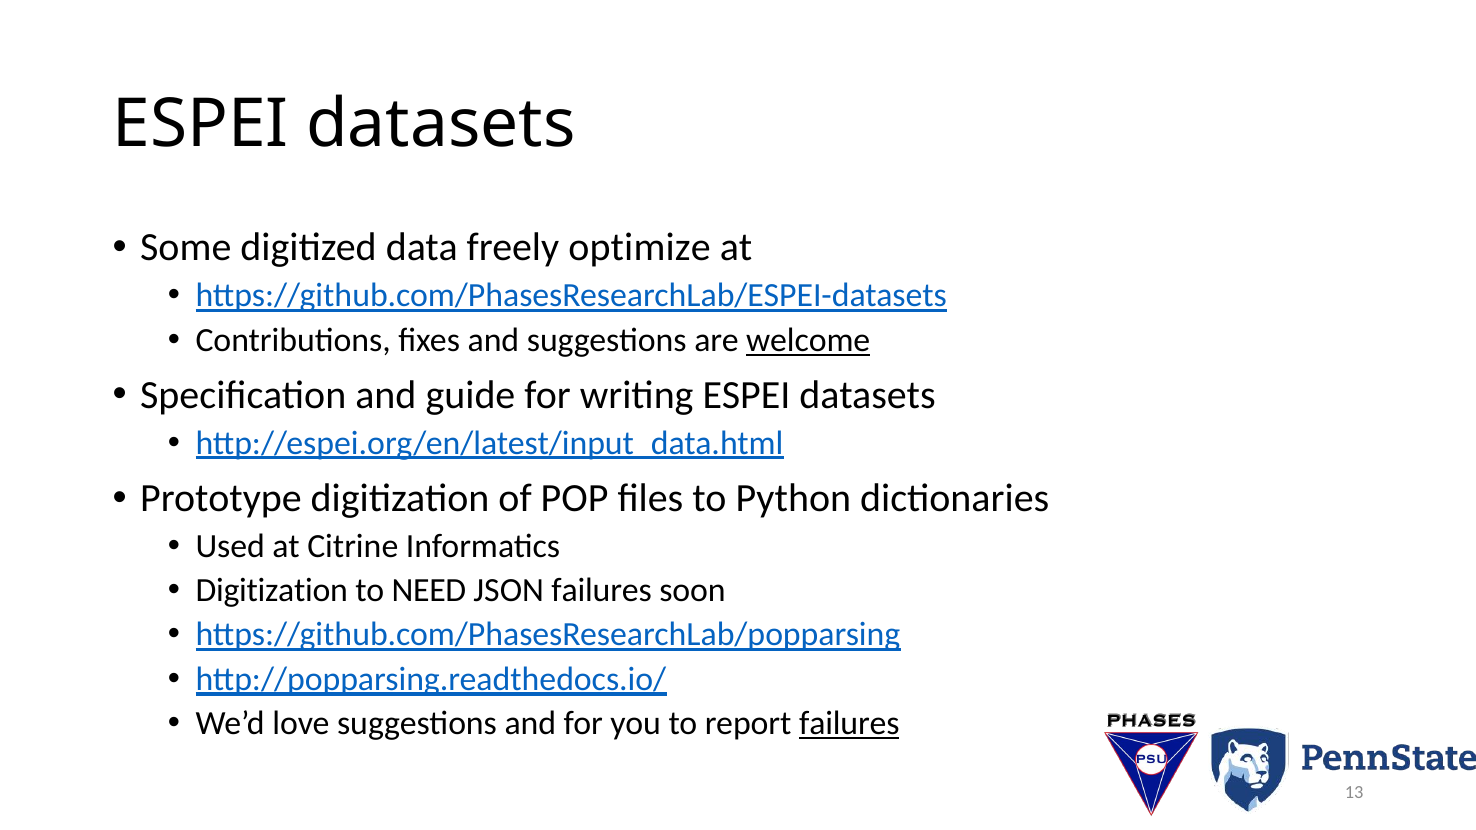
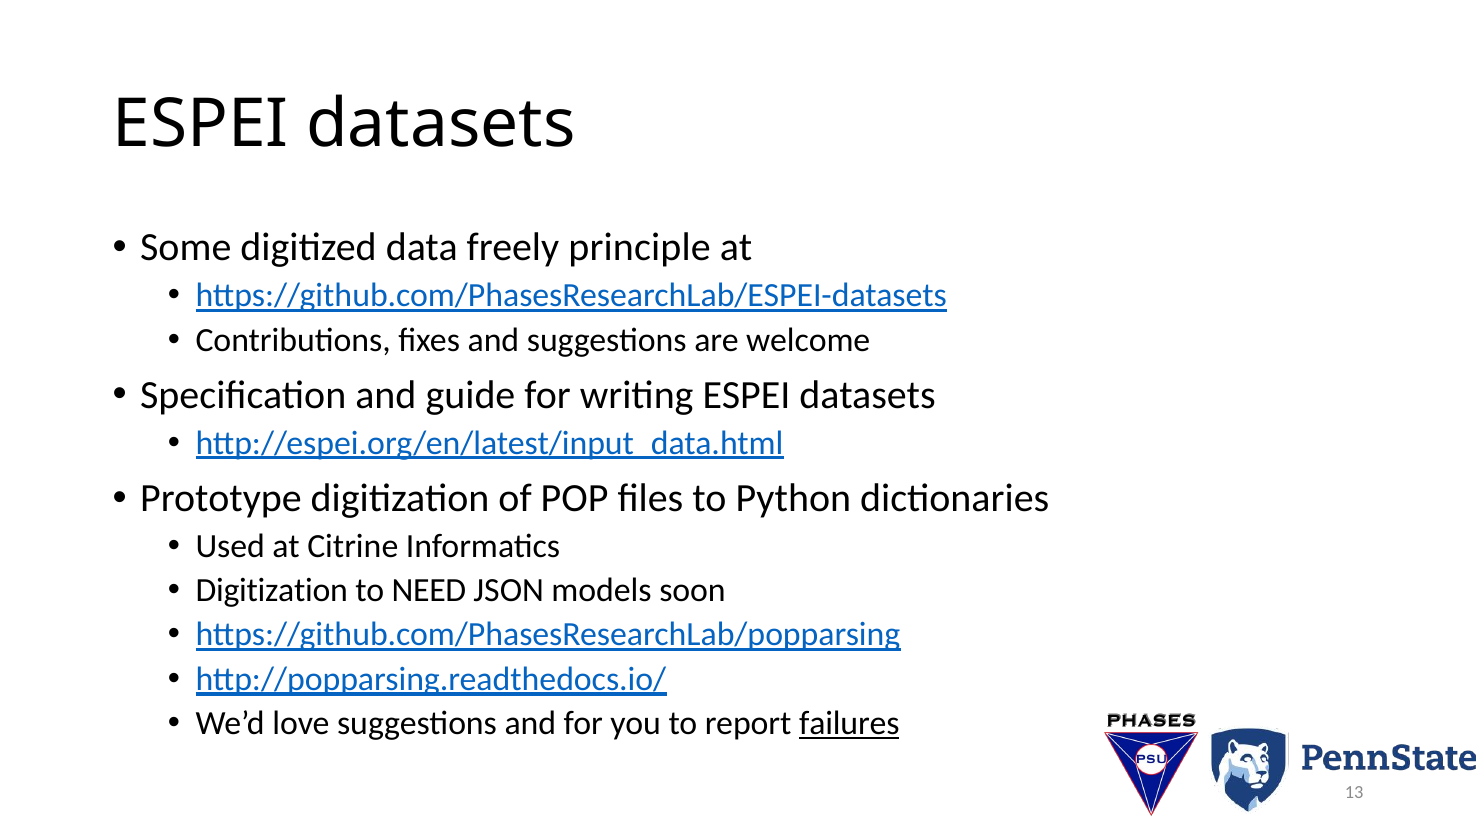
optimize: optimize -> principle (640, 248)
welcome underline: present -> none (808, 340)
JSON failures: failures -> models (602, 590)
